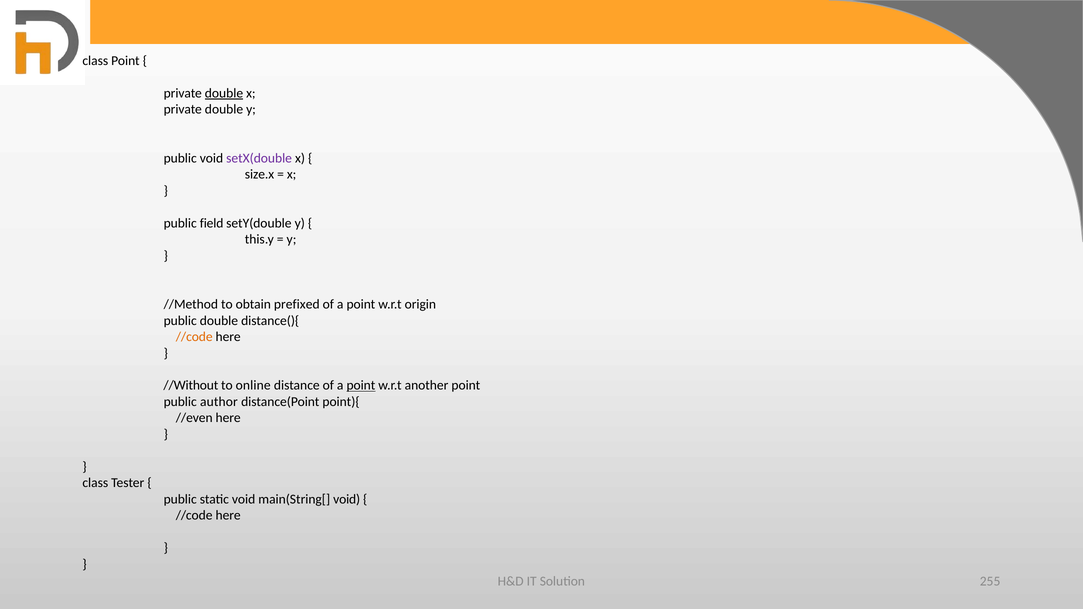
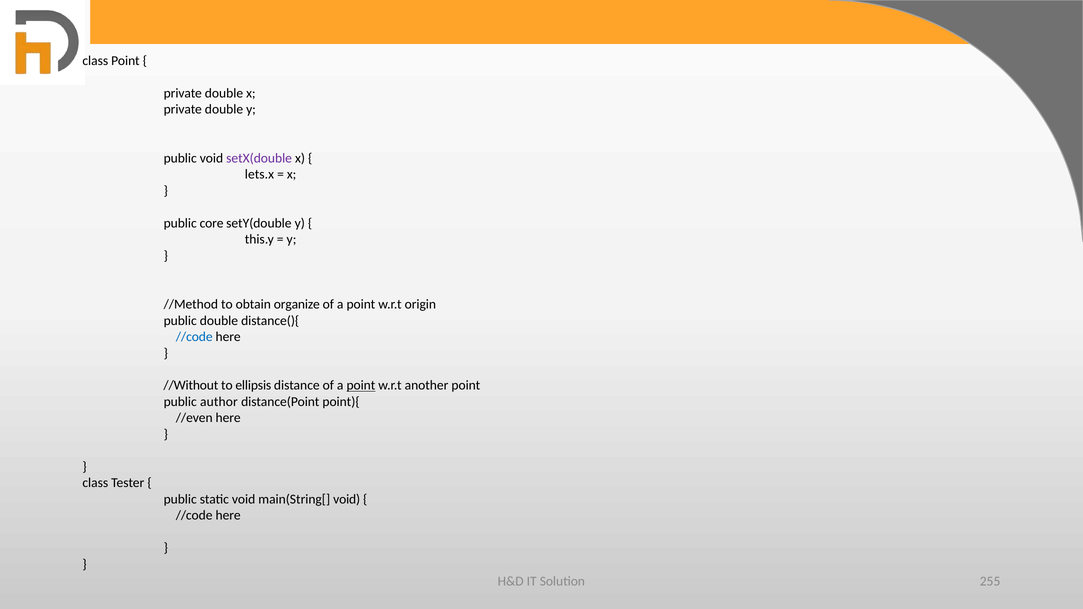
double underline: present -> none (224, 93)
size.x: size.x -> lets.x (259, 174)
field: field -> core (212, 223)
prefixed: prefixed -> organize (297, 304)
//code colour: orange -> blue (194, 337)
online: online -> ellipsis (253, 386)
